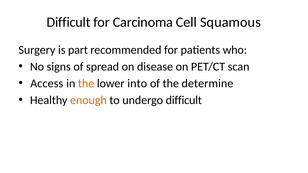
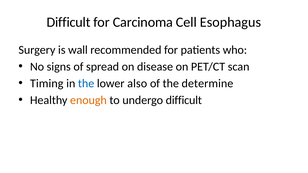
Squamous: Squamous -> Esophagus (230, 22)
part: part -> wall (78, 50)
Access: Access -> Timing (47, 84)
the colour: orange -> blue (86, 84)
into: into -> also (137, 84)
